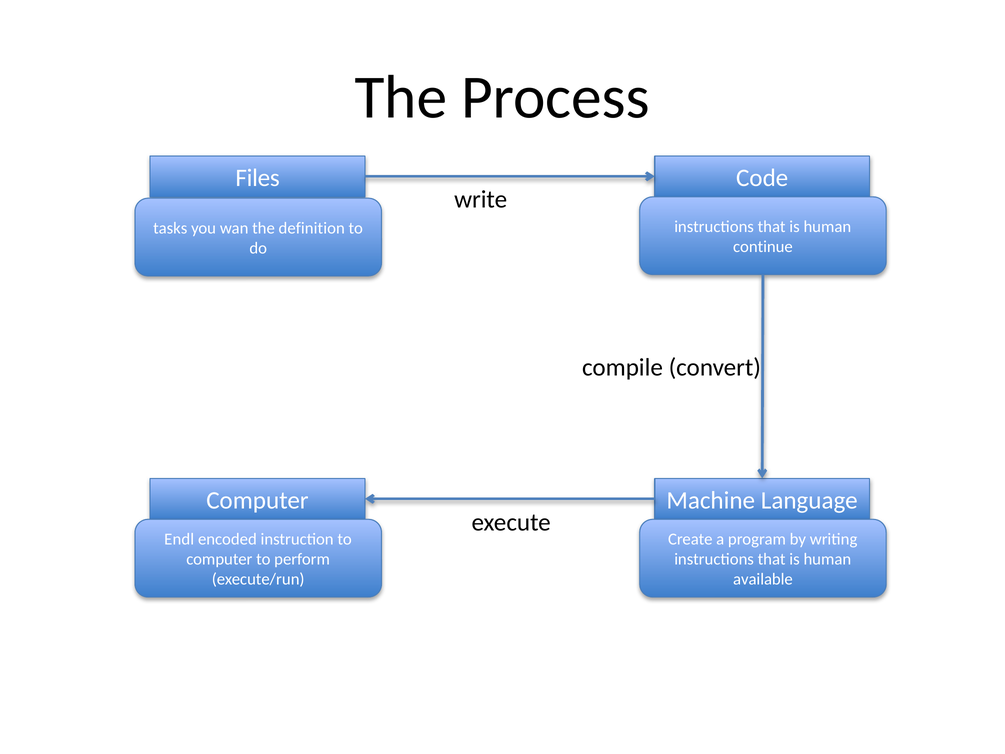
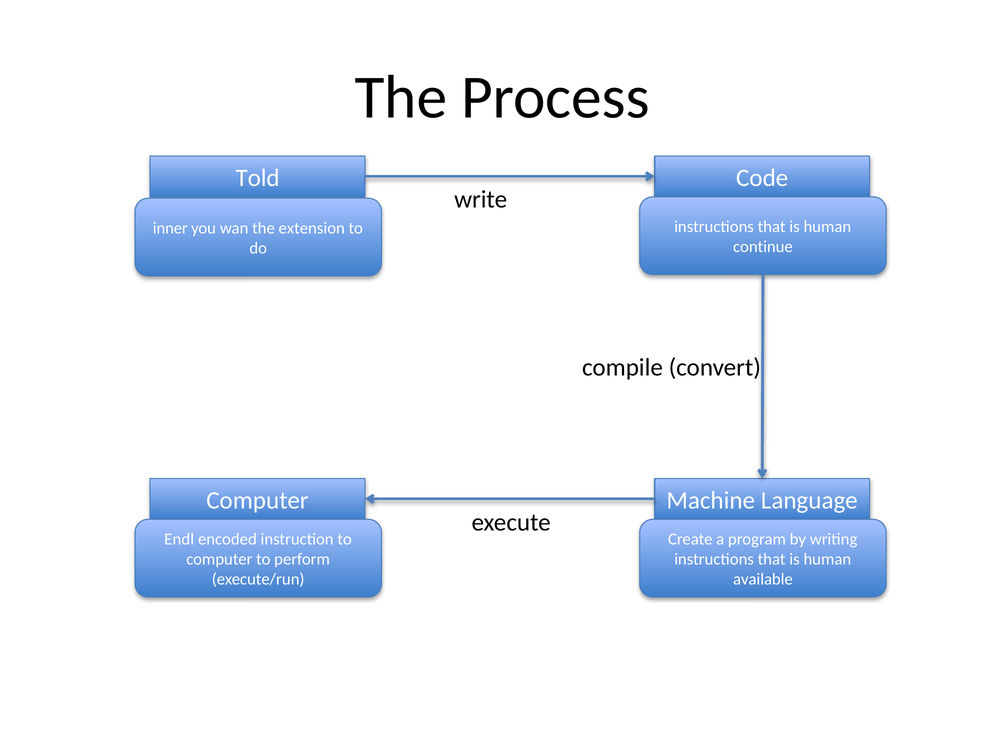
Files: Files -> Told (258, 178)
tasks: tasks -> inner (170, 228)
definition: definition -> extension (312, 228)
